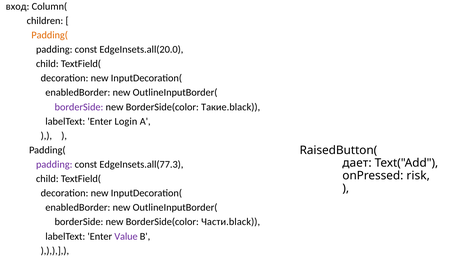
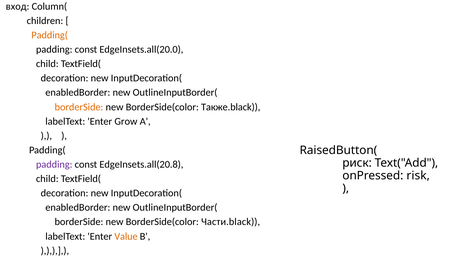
borderSide colour: purple -> orange (79, 107)
Такие.black: Такие.black -> Также.black (231, 107)
Login: Login -> Grow (126, 121)
дает: дает -> риск (357, 163)
EdgeInsets.all(77.3: EdgeInsets.all(77.3 -> EdgeInsets.all(20.8 (141, 165)
Value colour: purple -> orange (126, 237)
